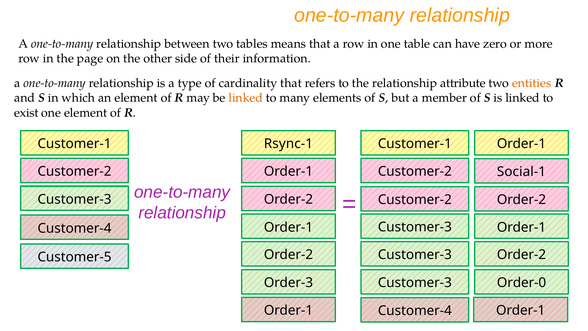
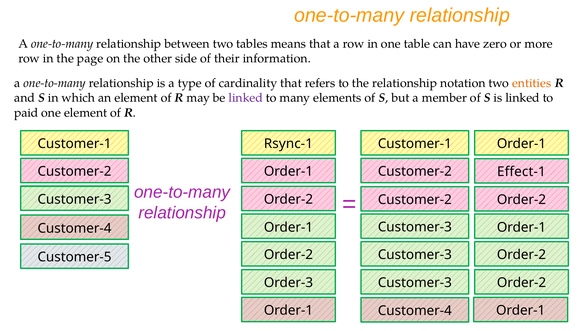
attribute: attribute -> notation (463, 83)
linked colour: orange -> purple (246, 98)
exist: exist -> paid (26, 113)
Social-1: Social-1 -> Effect-1 (521, 172)
Order-0: Order-0 -> Order-2 (521, 282)
